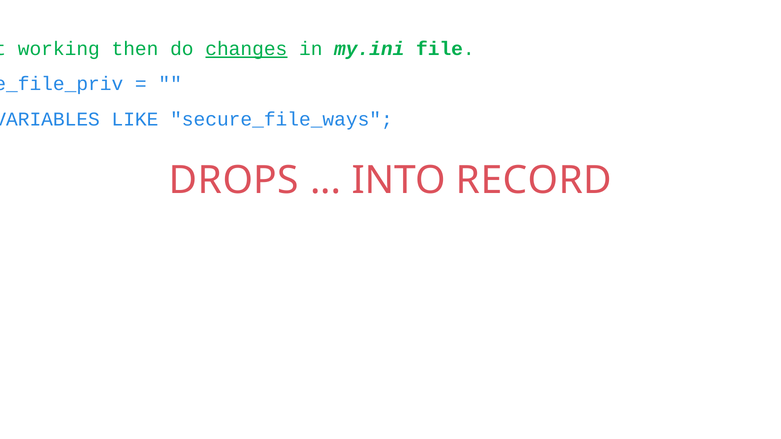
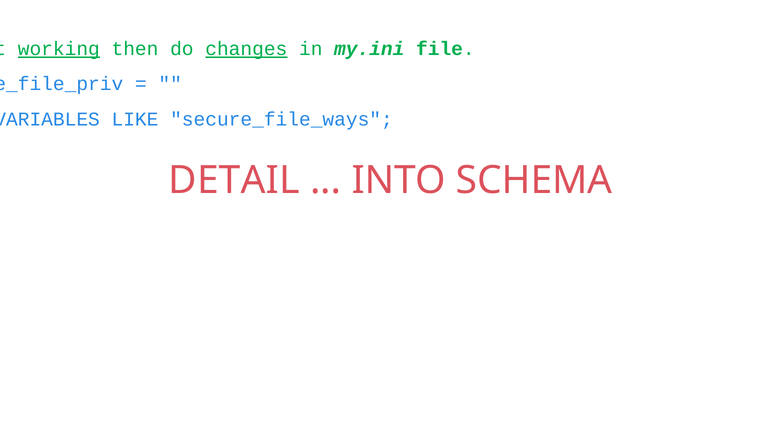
working underline: none -> present (59, 49)
DROPS: DROPS -> DETAIL (234, 180)
RECORD: RECORD -> SCHEMA (534, 180)
